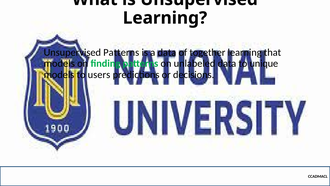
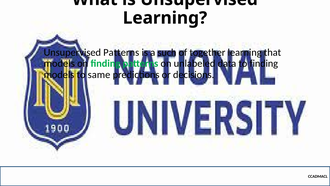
a data: data -> such (167, 52)
to unique: unique -> finding (264, 63)
users: users -> same (99, 75)
